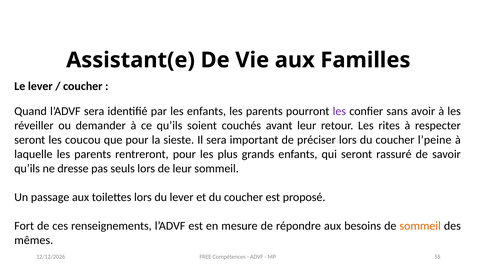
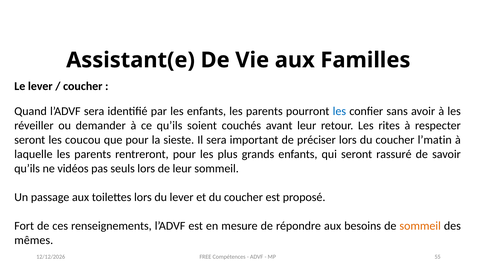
les colour: purple -> blue (339, 111)
l’peine: l’peine -> l’matin (435, 140)
dresse: dresse -> vidéos (73, 168)
